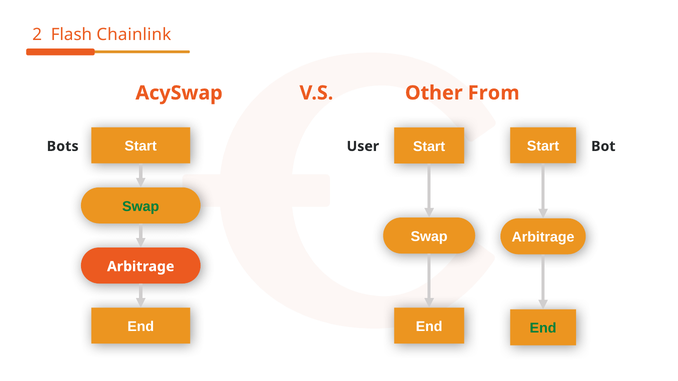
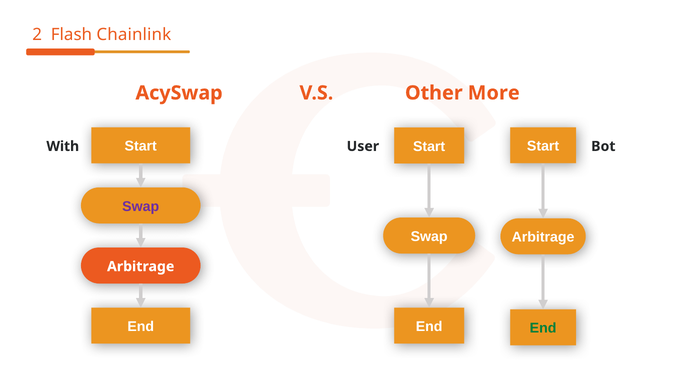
From: From -> More (494, 93)
Bots: Bots -> With (63, 146)
Swap colour: green -> purple (141, 207)
